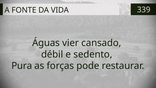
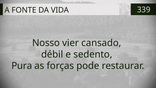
Águas: Águas -> Nosso (46, 43)
